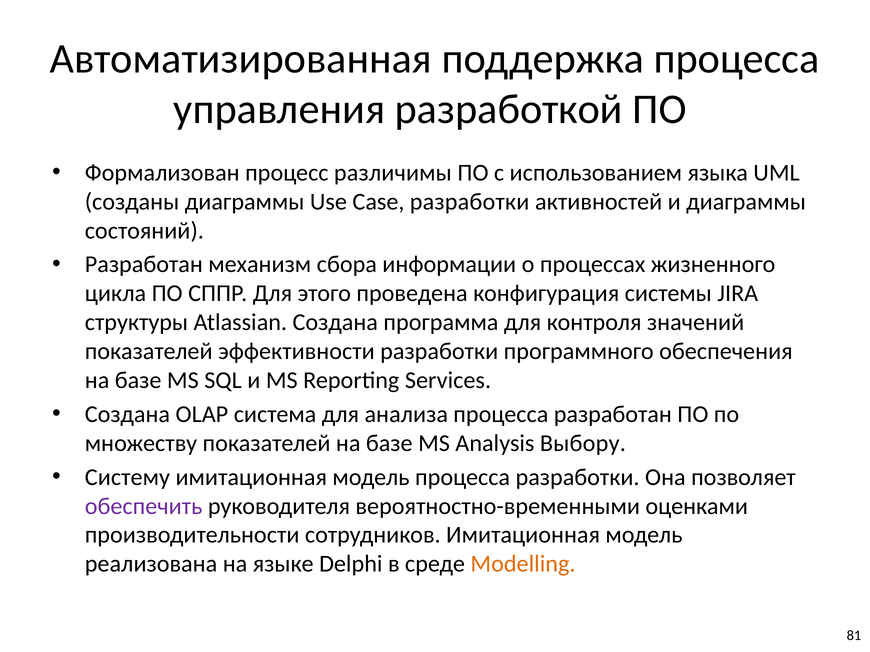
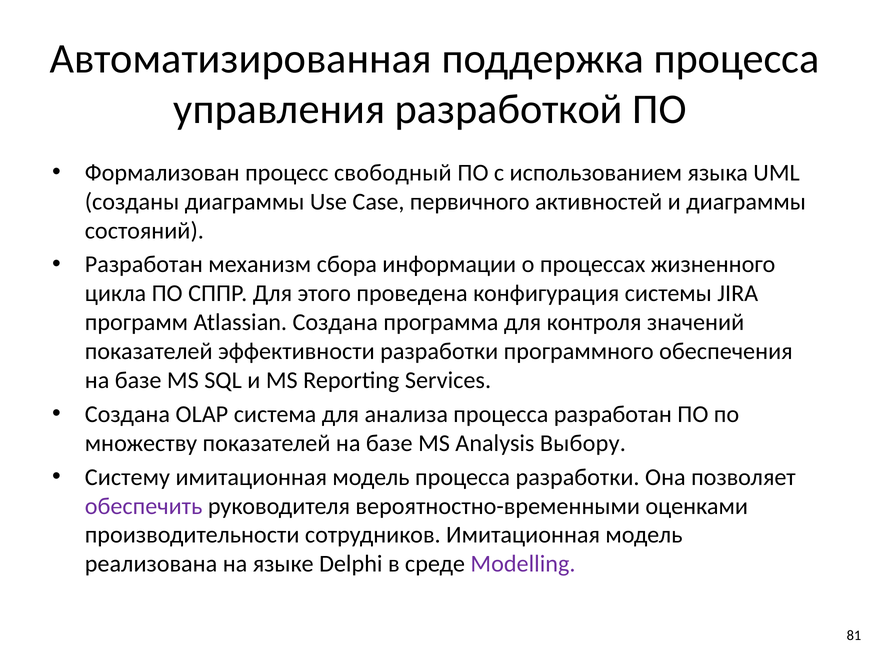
различимы: различимы -> свободный (393, 173)
Case разработки: разработки -> первичного (470, 202)
структуры: структуры -> программ (136, 323)
Modelling colour: orange -> purple (523, 564)
